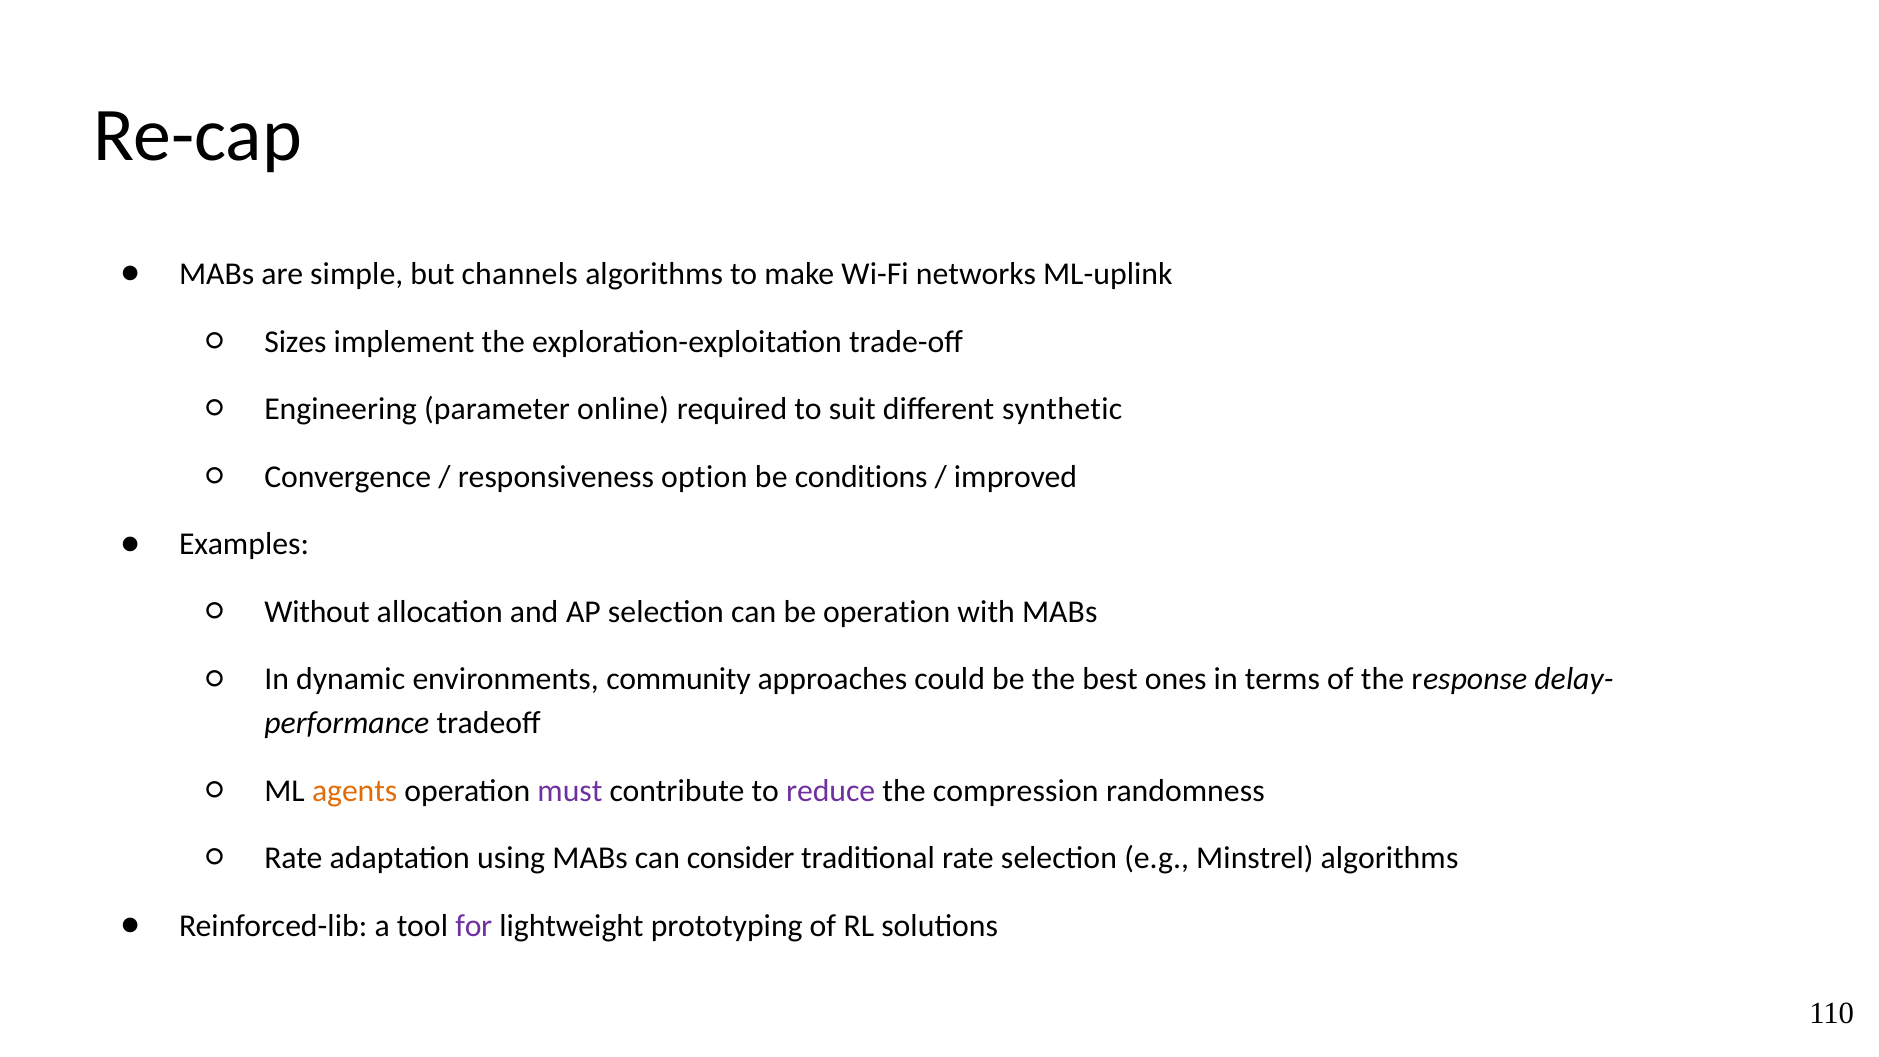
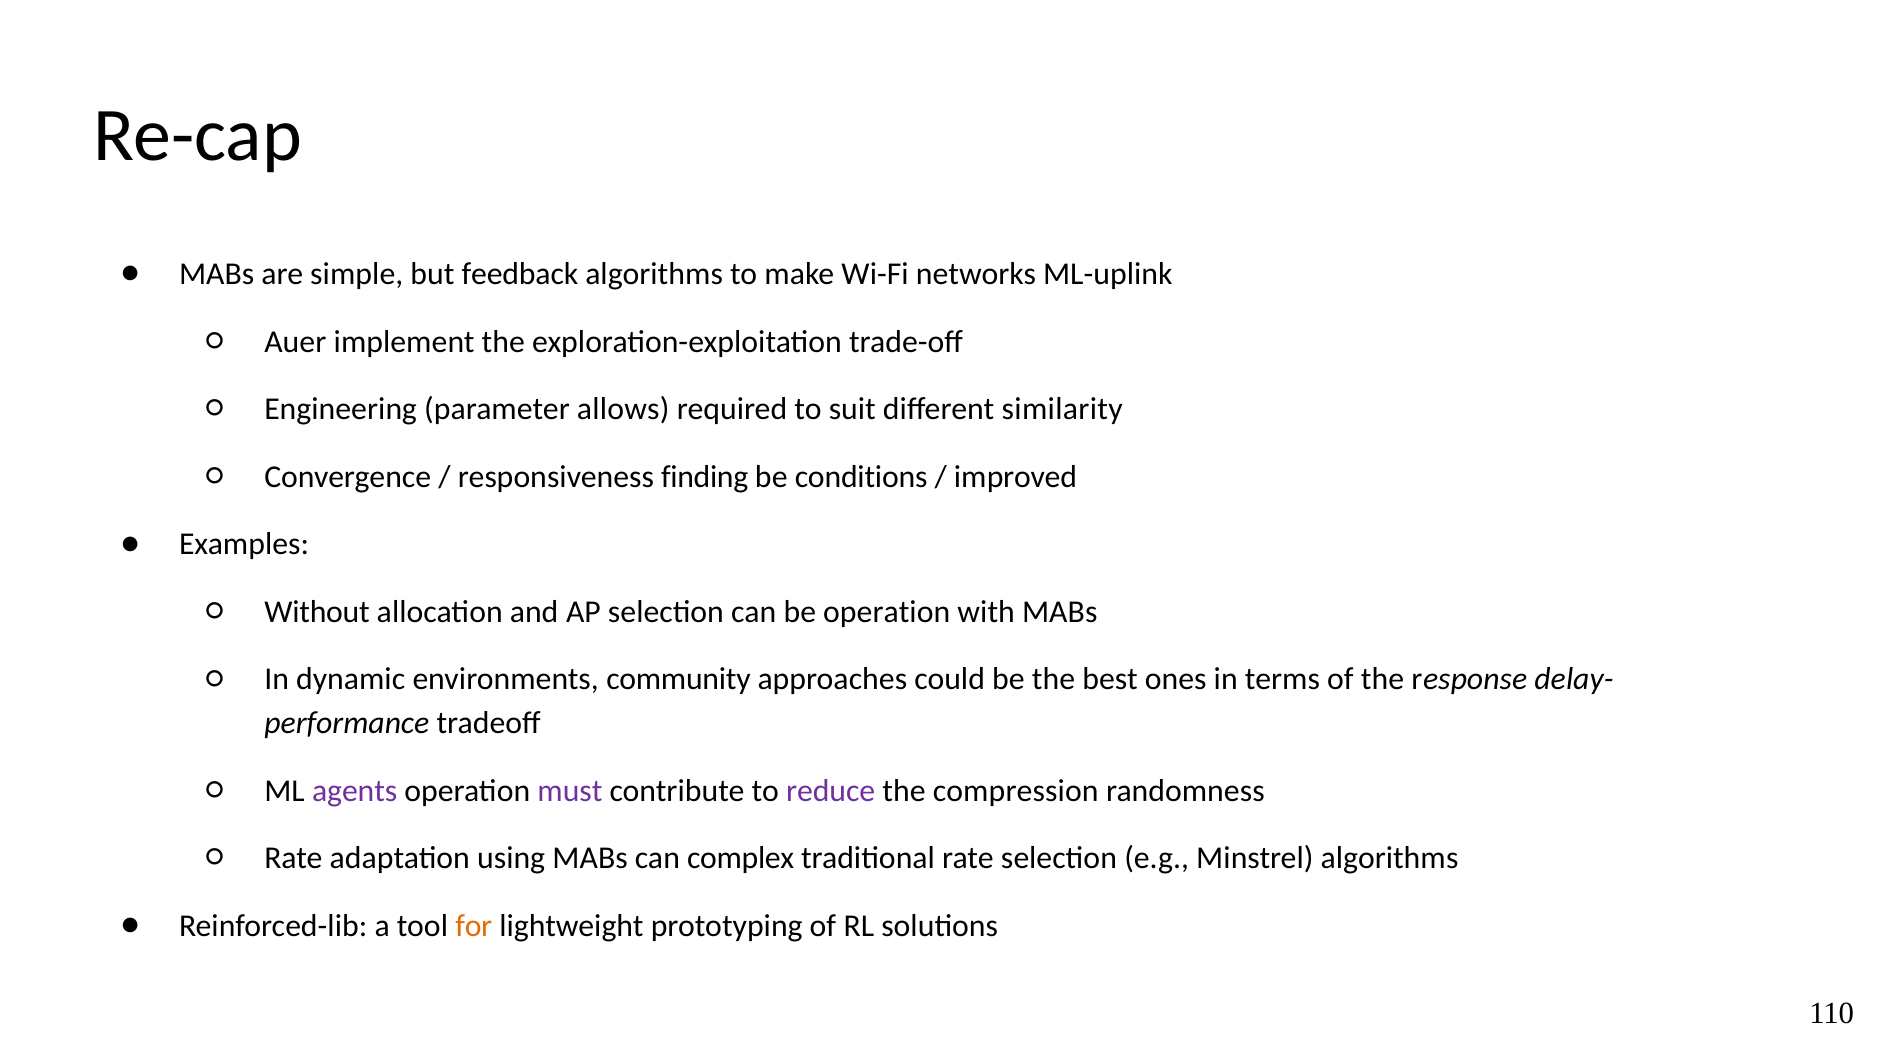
channels: channels -> feedback (520, 274)
Sizes: Sizes -> Auer (295, 342)
online: online -> allows (623, 409)
synthetic: synthetic -> similarity (1062, 409)
option: option -> finding (705, 477)
agents colour: orange -> purple (355, 791)
consider: consider -> complex (741, 858)
for colour: purple -> orange (474, 926)
